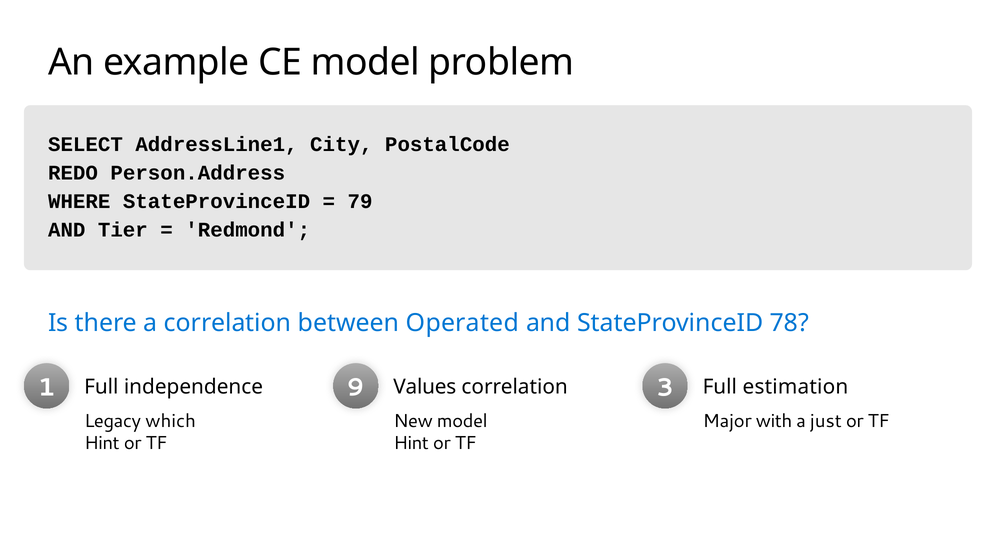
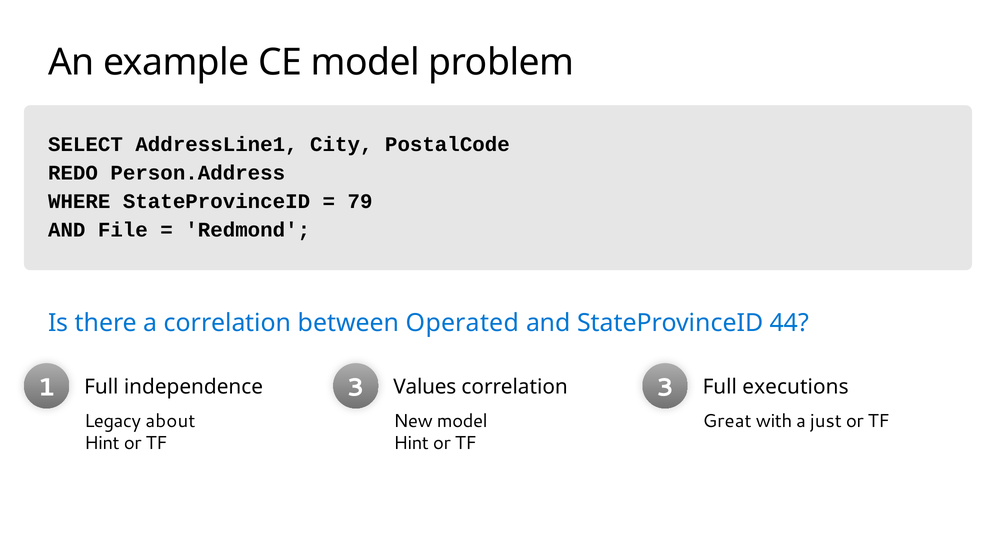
Tier: Tier -> File (123, 230)
78: 78 -> 44 (789, 323)
1 9: 9 -> 3 (356, 388)
estimation: estimation -> executions (795, 387)
which: which -> about (170, 421)
Major: Major -> Great (727, 421)
